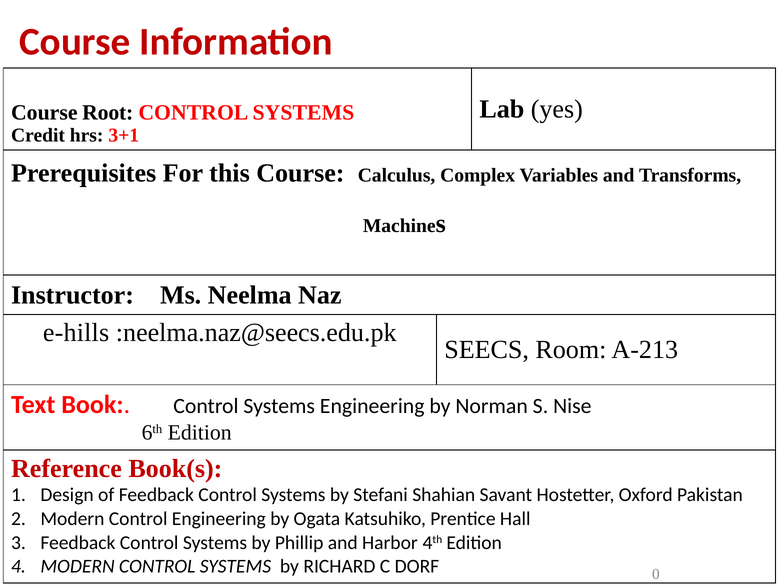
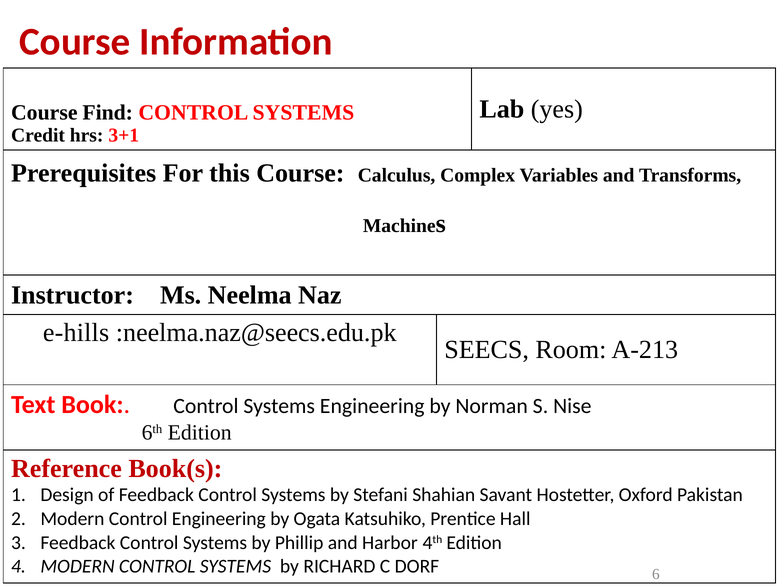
Root: Root -> Find (108, 112)
0: 0 -> 6 (656, 574)
